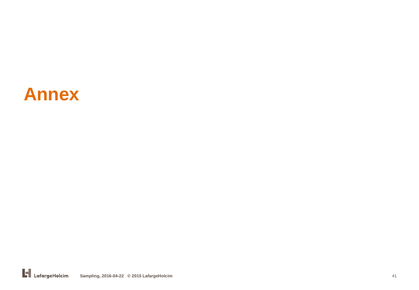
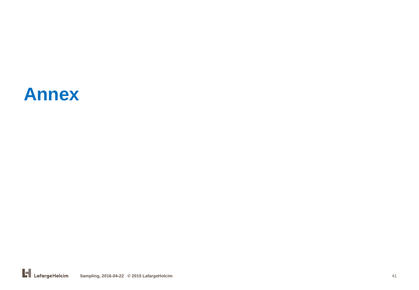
Annex colour: orange -> blue (52, 94)
